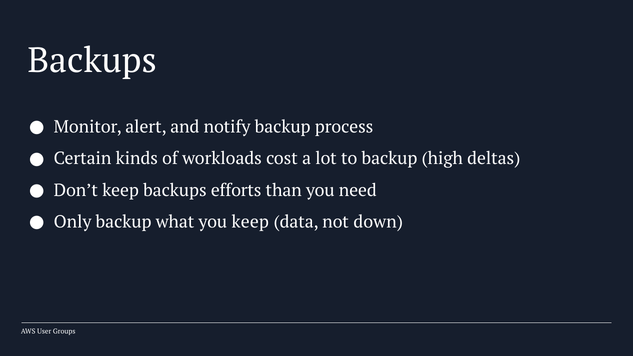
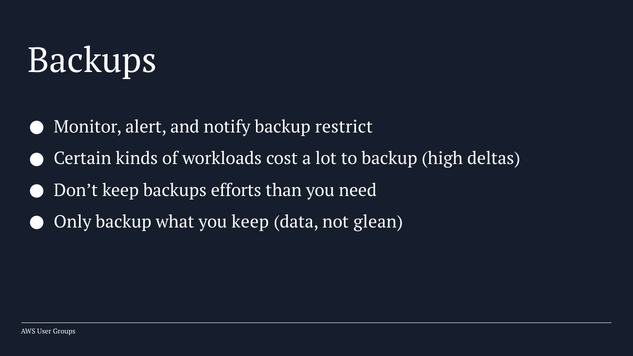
process: process -> restrict (344, 127)
down: down -> glean (378, 222)
